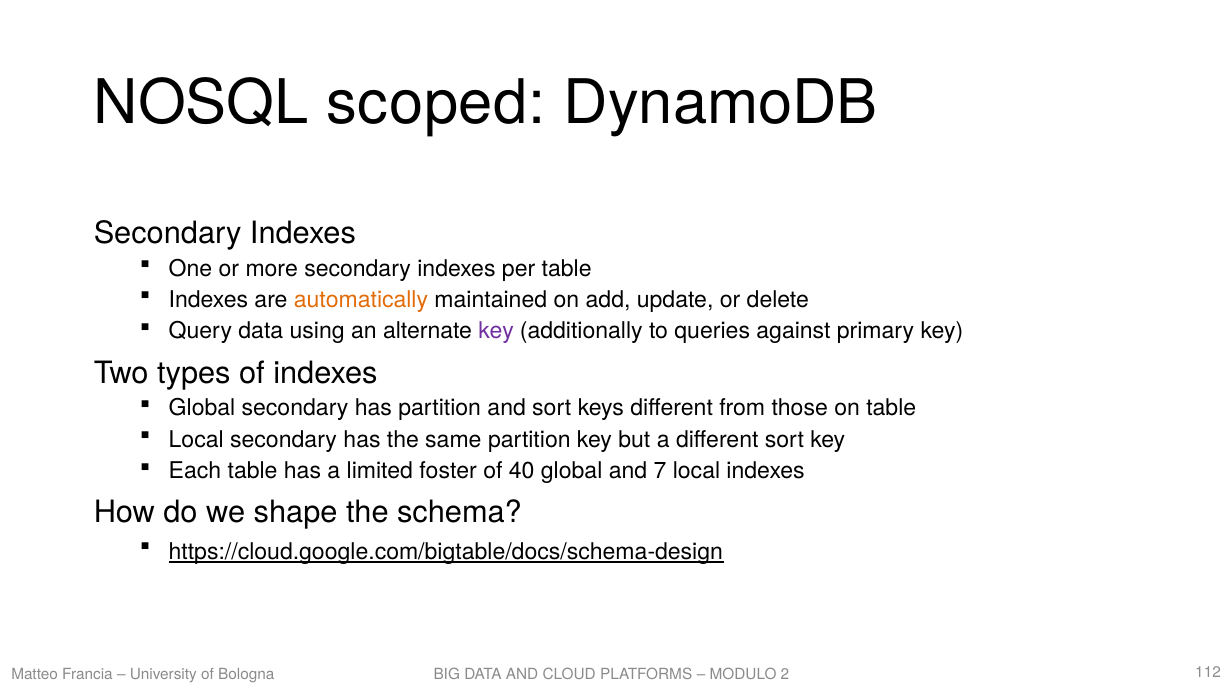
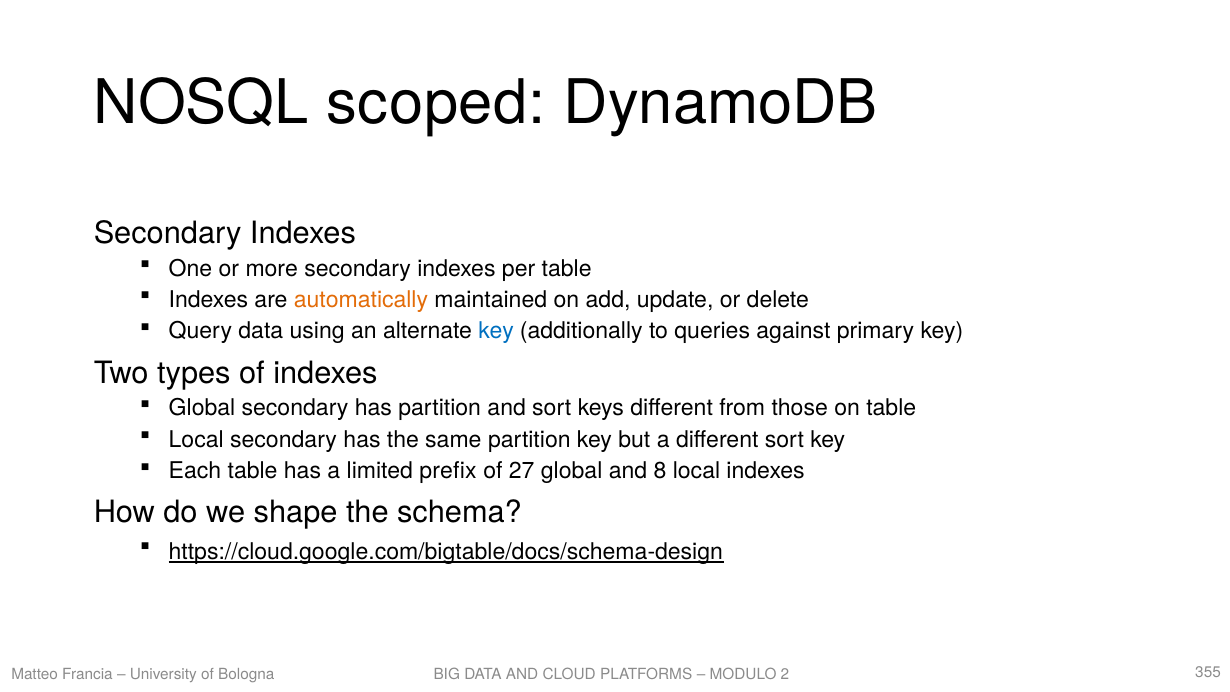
key colour: purple -> blue (496, 331)
foster: foster -> prefix (448, 471)
40: 40 -> 27 (522, 471)
7: 7 -> 8 (660, 471)
112: 112 -> 355 (1208, 673)
